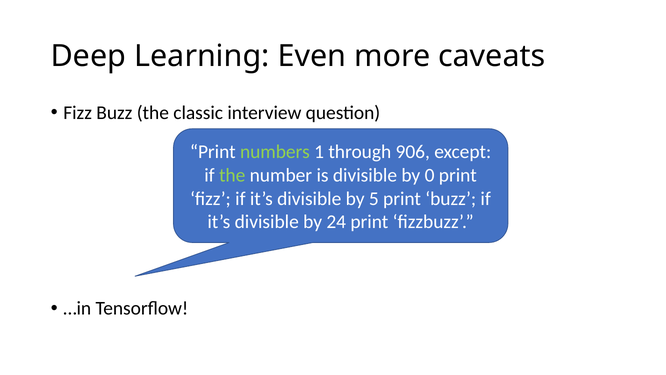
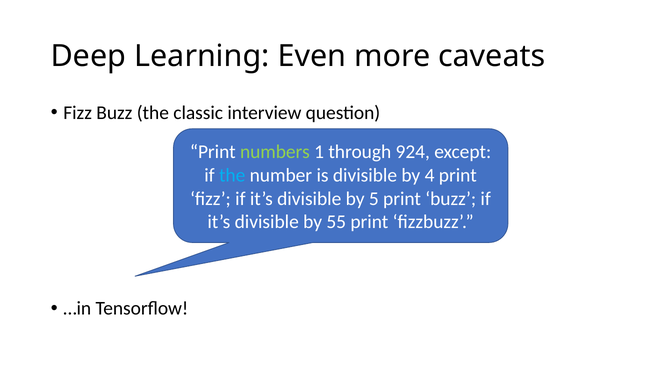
906: 906 -> 924 (413, 152)
the colour: light green -> light blue (232, 175)
0: 0 -> 4 (430, 175)
24: 24 -> 55 (336, 222)
